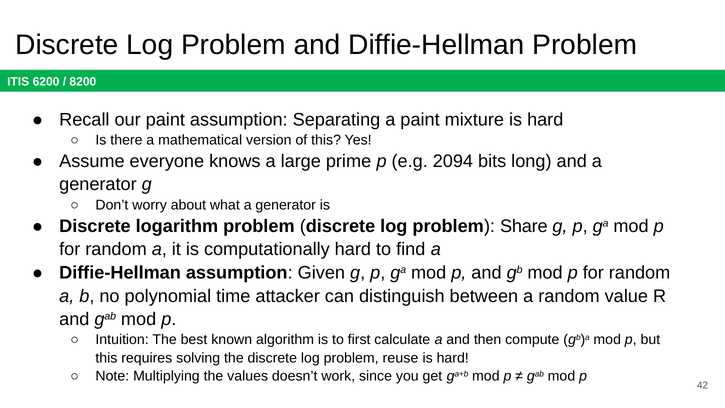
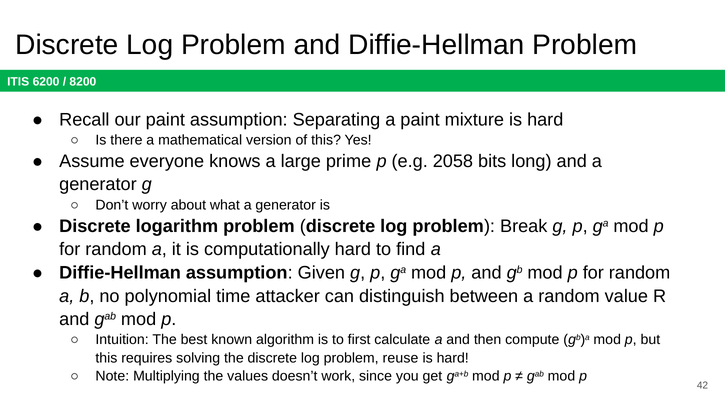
2094: 2094 -> 2058 (453, 161)
Share: Share -> Break (524, 226)
